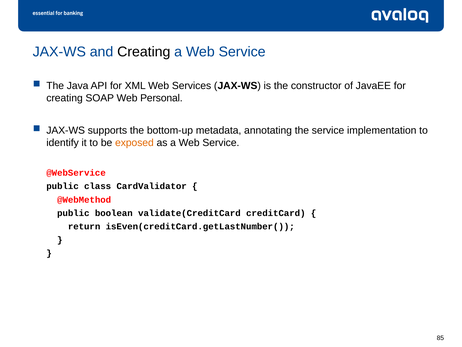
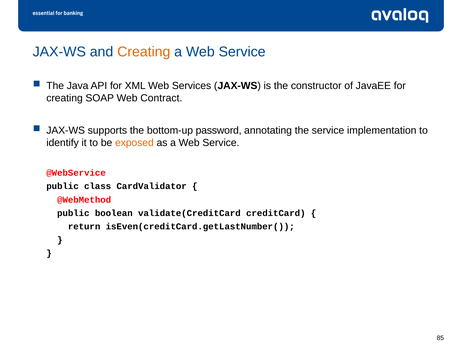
Creating colour: black -> orange (144, 52)
Personal: Personal -> Contract (161, 98)
metadata: metadata -> password (219, 130)
